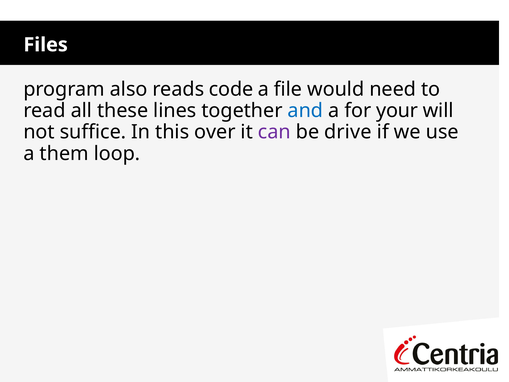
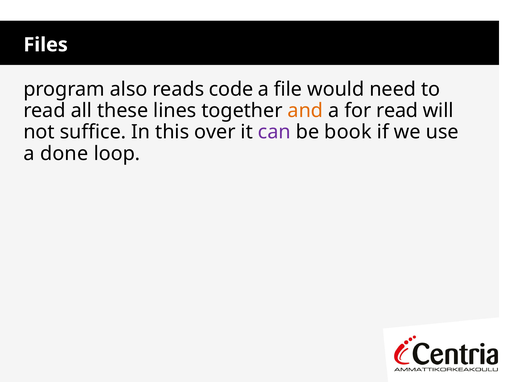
and colour: blue -> orange (305, 111)
for your: your -> read (397, 111)
drive: drive -> book (348, 132)
them: them -> done (64, 153)
